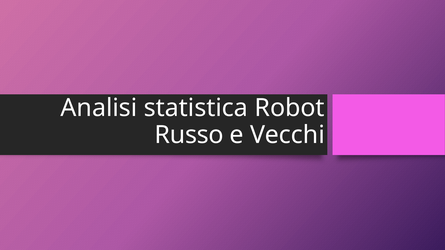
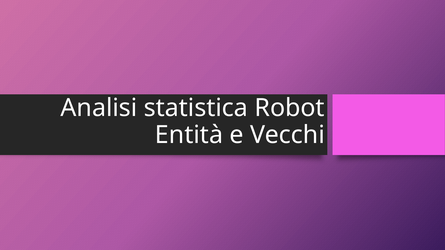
Russo: Russo -> Entità (189, 135)
